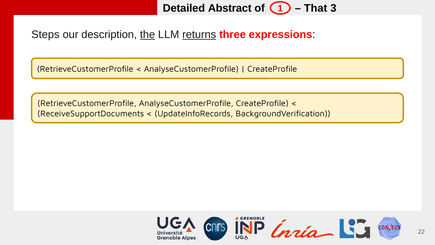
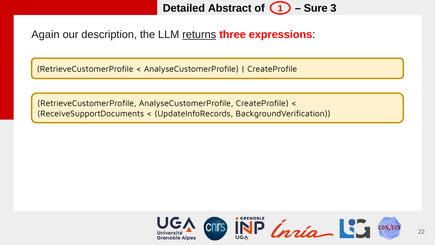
That: That -> Sure (316, 8)
Steps: Steps -> Again (45, 35)
the underline: present -> none (148, 35)
